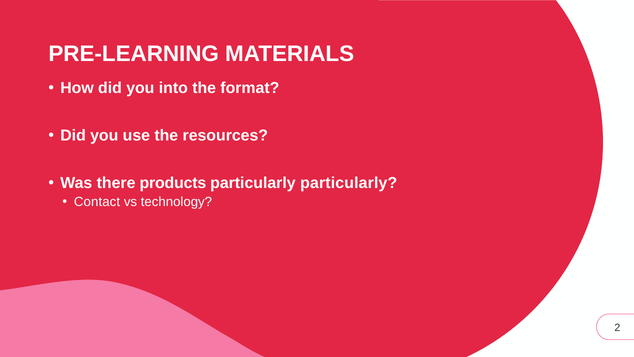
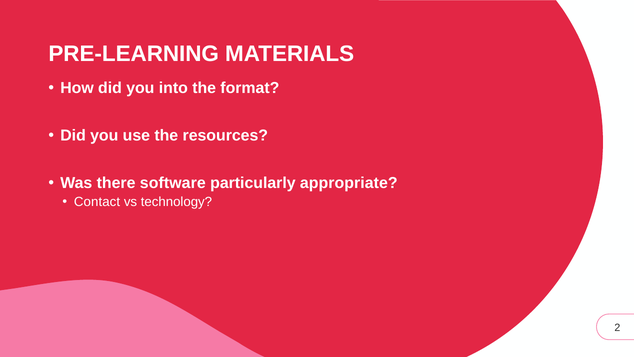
products: products -> software (173, 183)
particularly particularly: particularly -> appropriate (349, 183)
